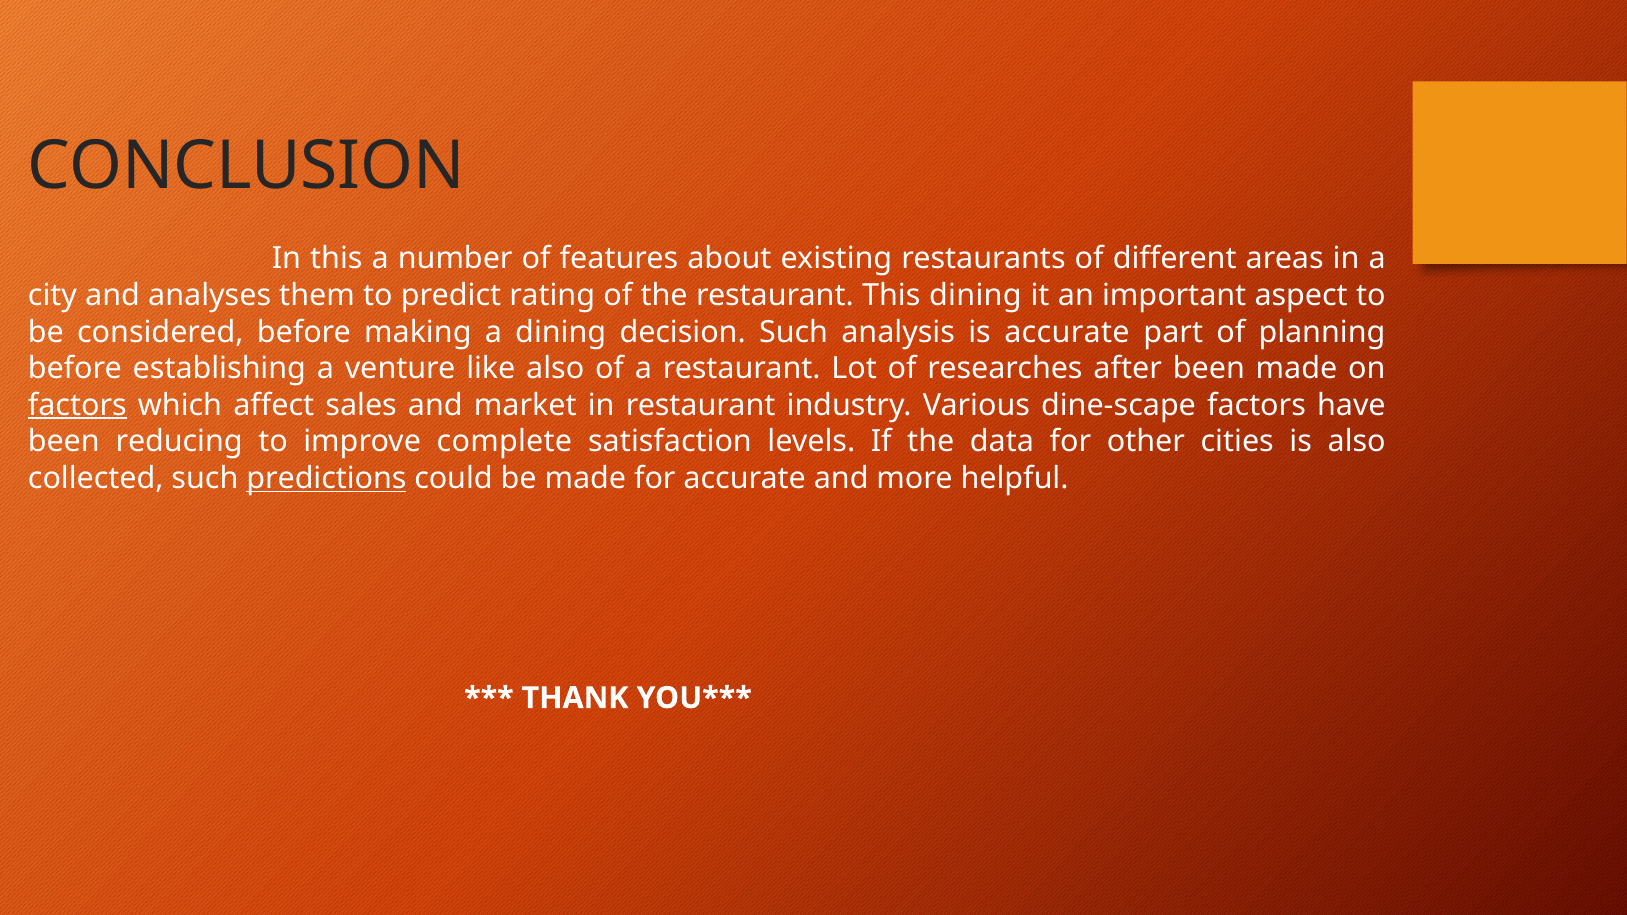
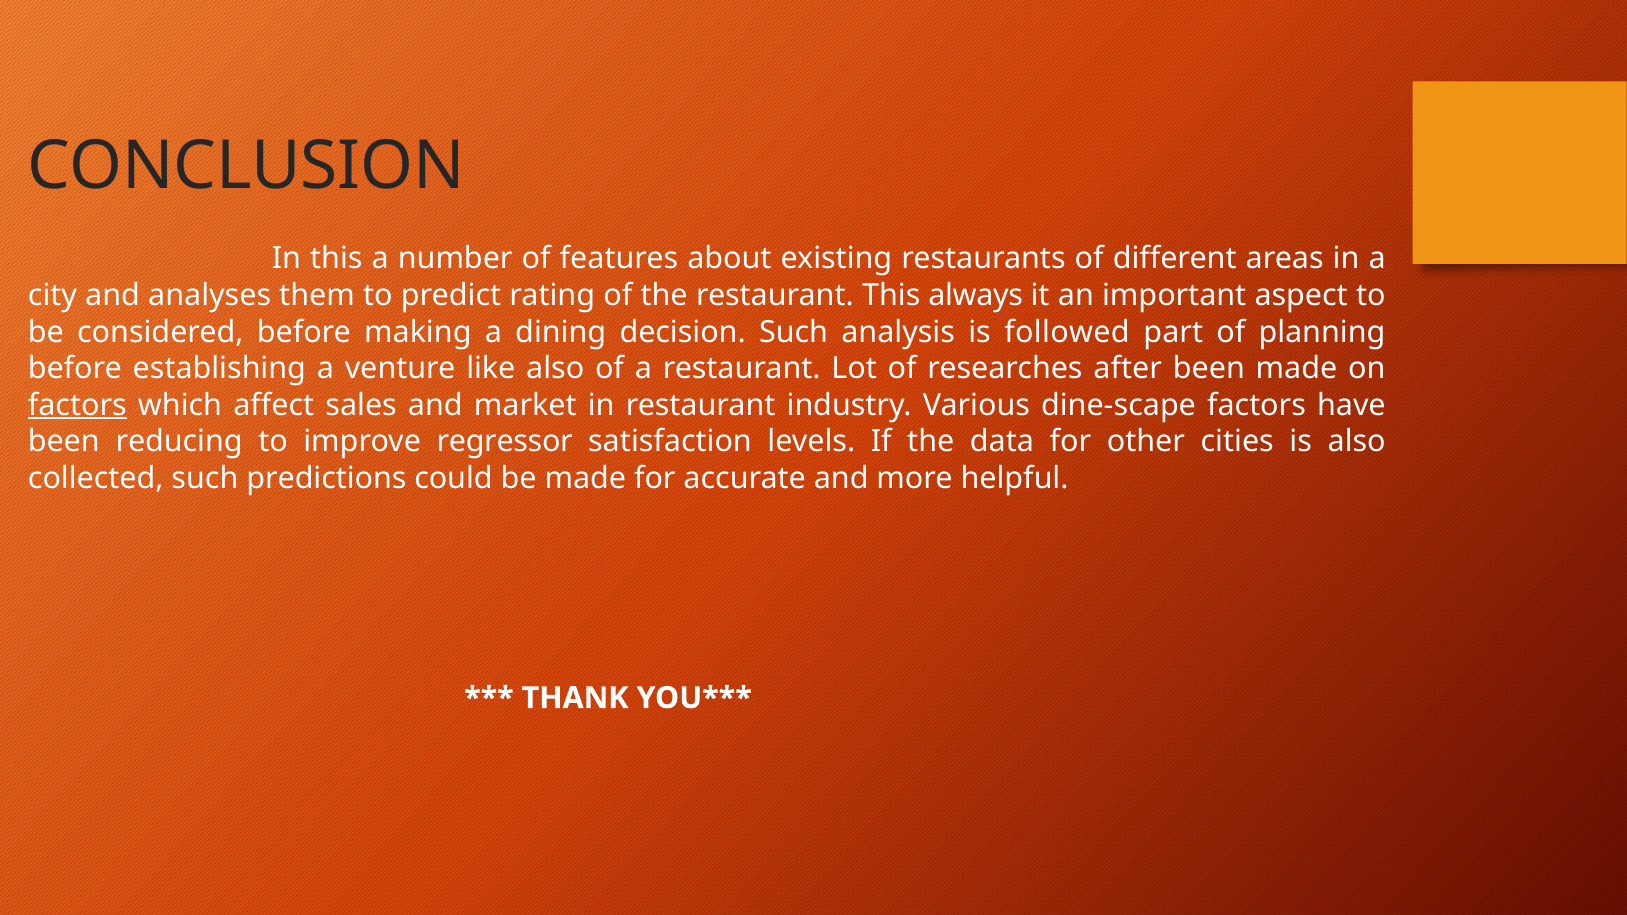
This dining: dining -> always (976, 295)
is accurate: accurate -> followed (1067, 332)
complete: complete -> regressor (505, 442)
predictions underline: present -> none (326, 478)
